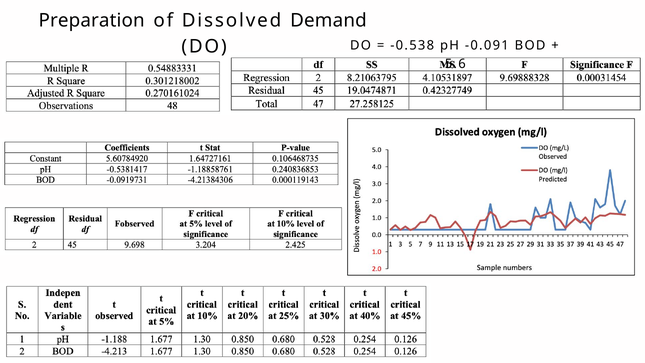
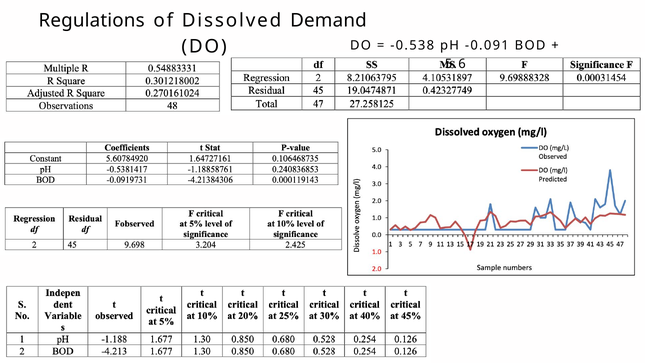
Preparation: Preparation -> Regulations (92, 20)
